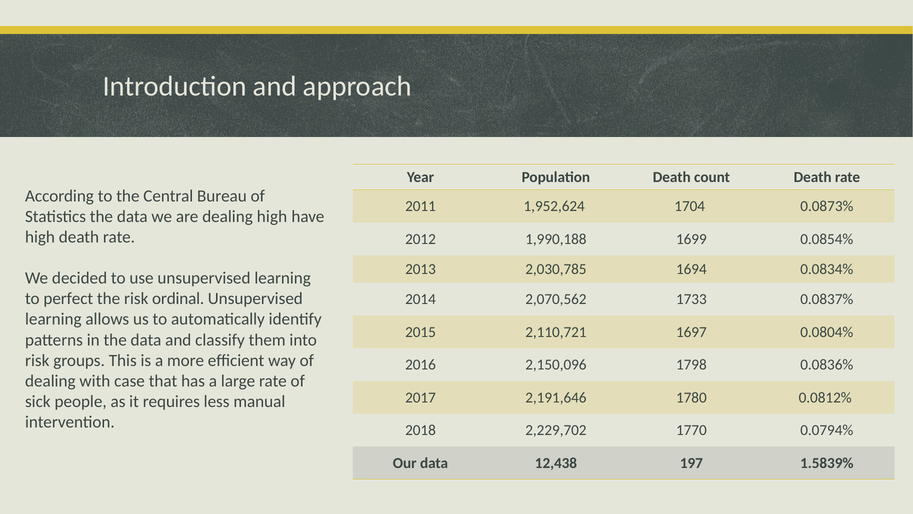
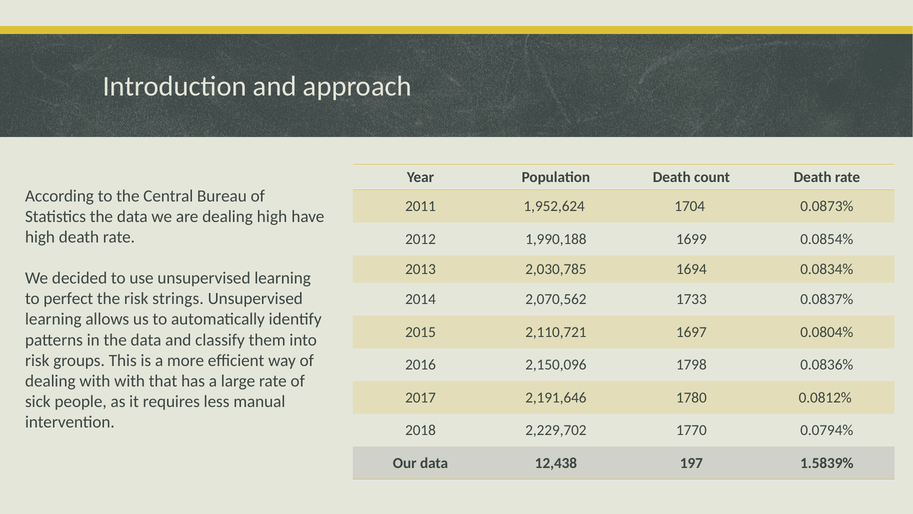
ordinal: ordinal -> strings (178, 299)
with case: case -> with (130, 381)
